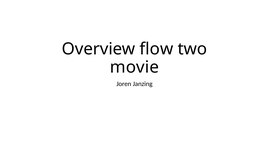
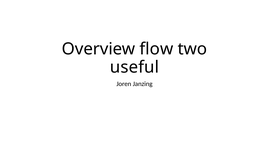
movie: movie -> useful (134, 67)
